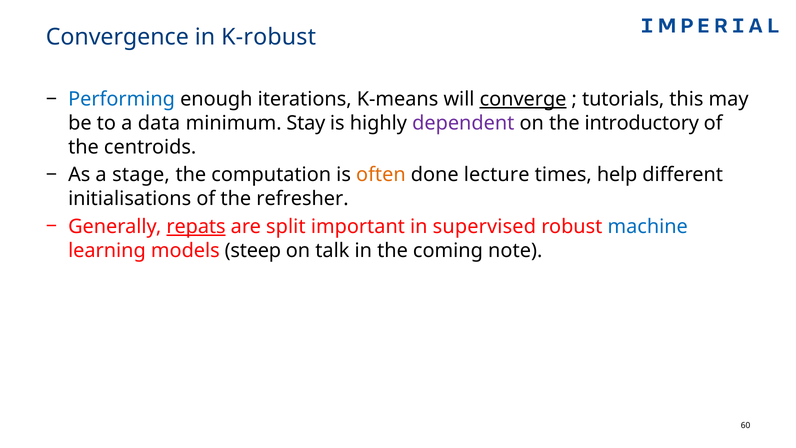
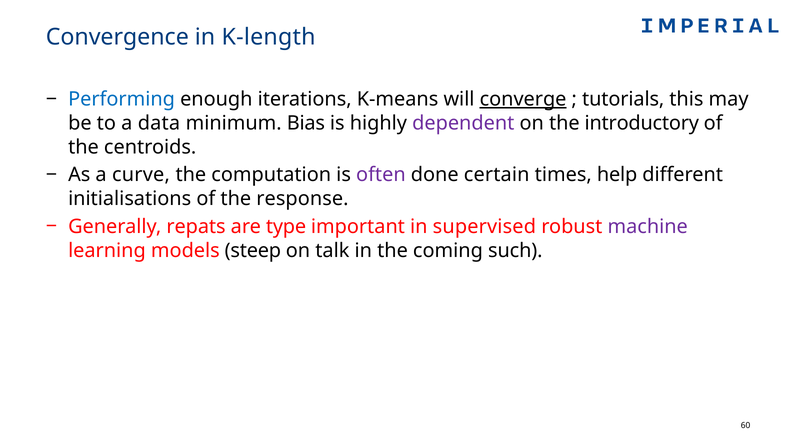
K-robust: K-robust -> K-length (269, 37)
Stay: Stay -> Bias (306, 123)
stage: stage -> curve (141, 175)
often colour: orange -> purple (381, 175)
lecture: lecture -> certain (497, 175)
refresher: refresher -> response (302, 199)
repats underline: present -> none (196, 226)
split: split -> type (286, 226)
machine colour: blue -> purple (648, 226)
note: note -> such (515, 250)
